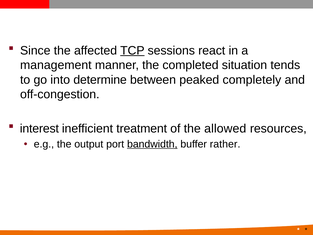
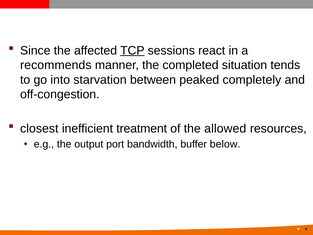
management: management -> recommends (56, 65)
determine: determine -> starvation (100, 80)
interest: interest -> closest (39, 128)
bandwidth underline: present -> none (152, 144)
rather: rather -> below (225, 144)
